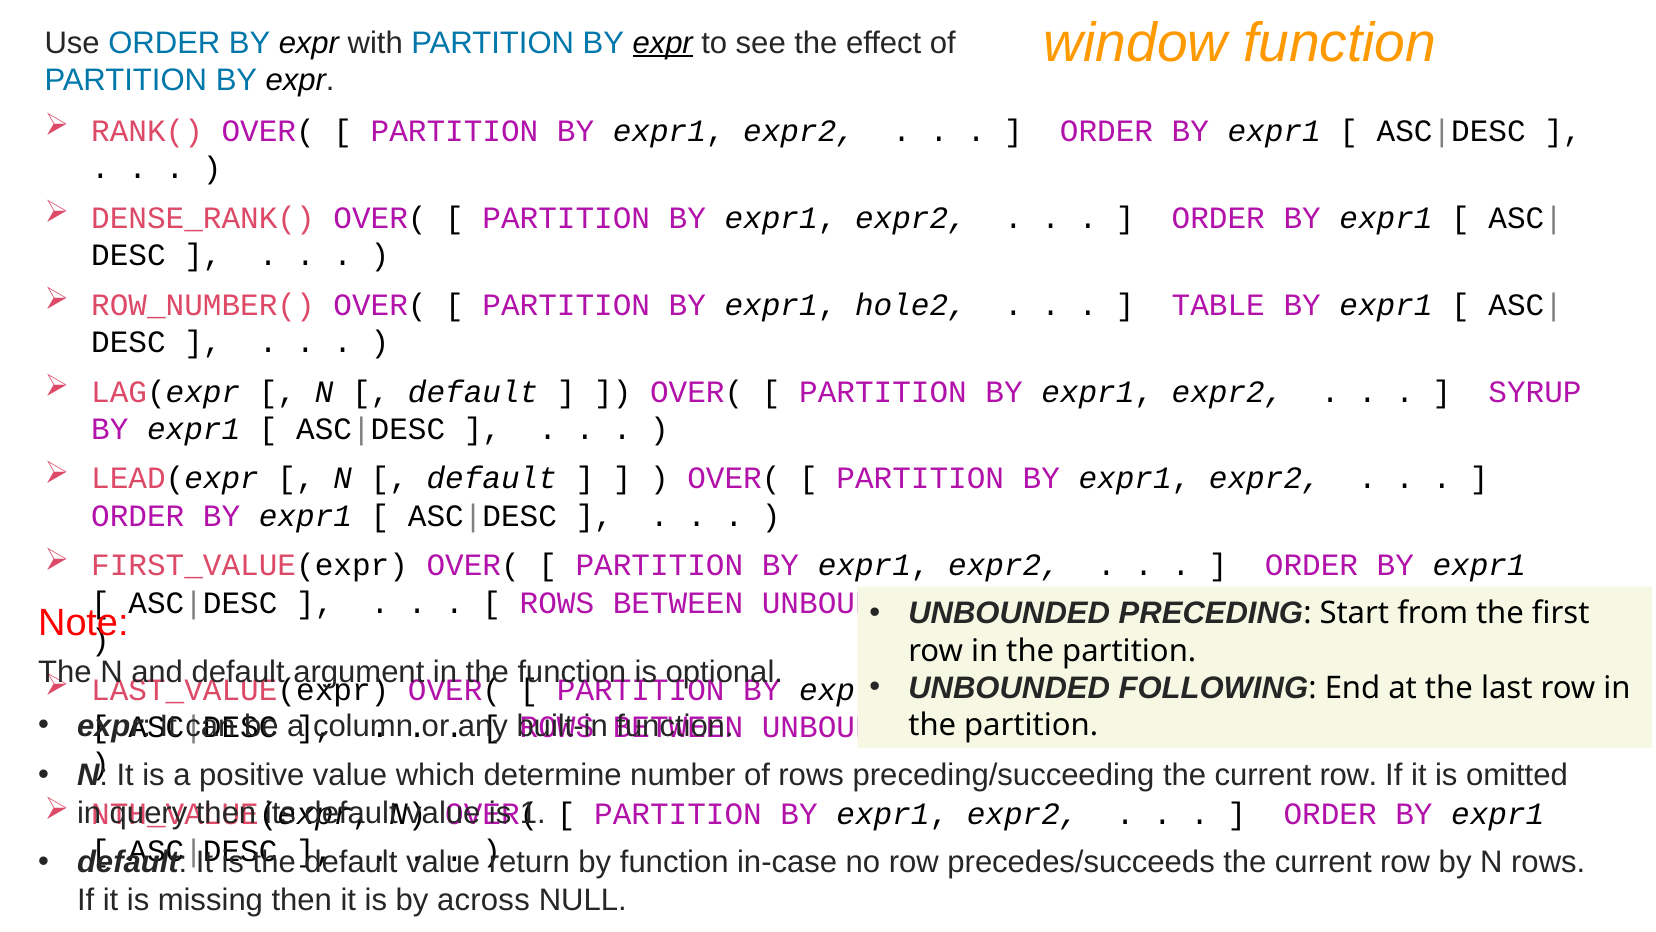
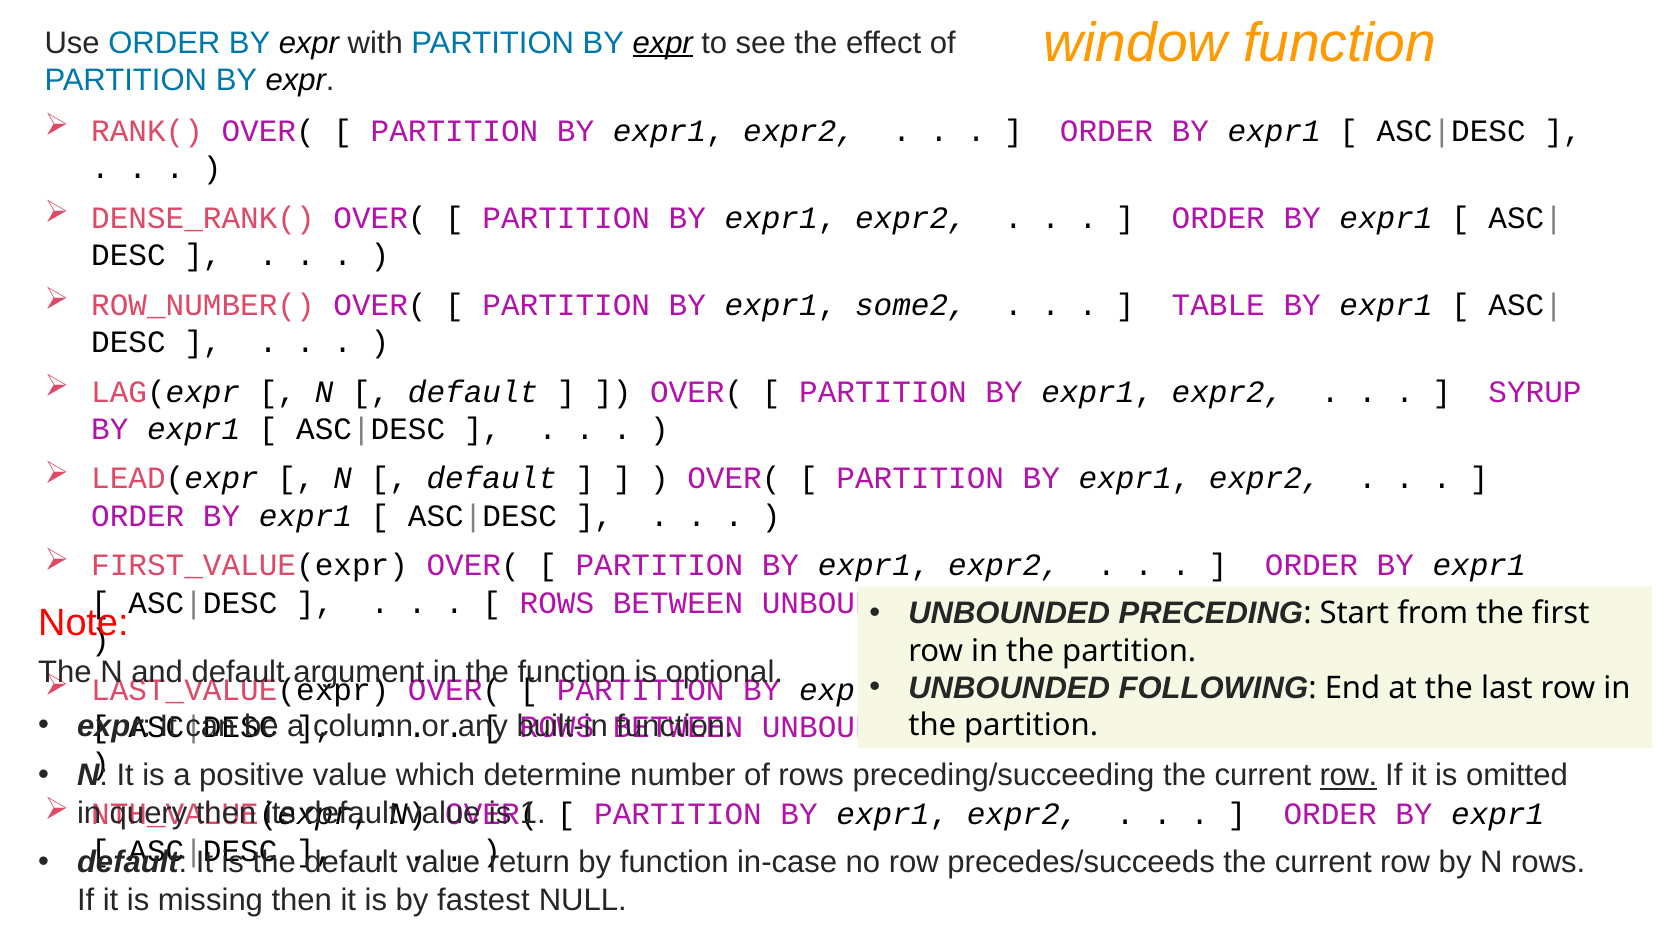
hole2: hole2 -> some2 (911, 305)
row underline: none -> present (1348, 775)
across: across -> fastest (483, 899)
